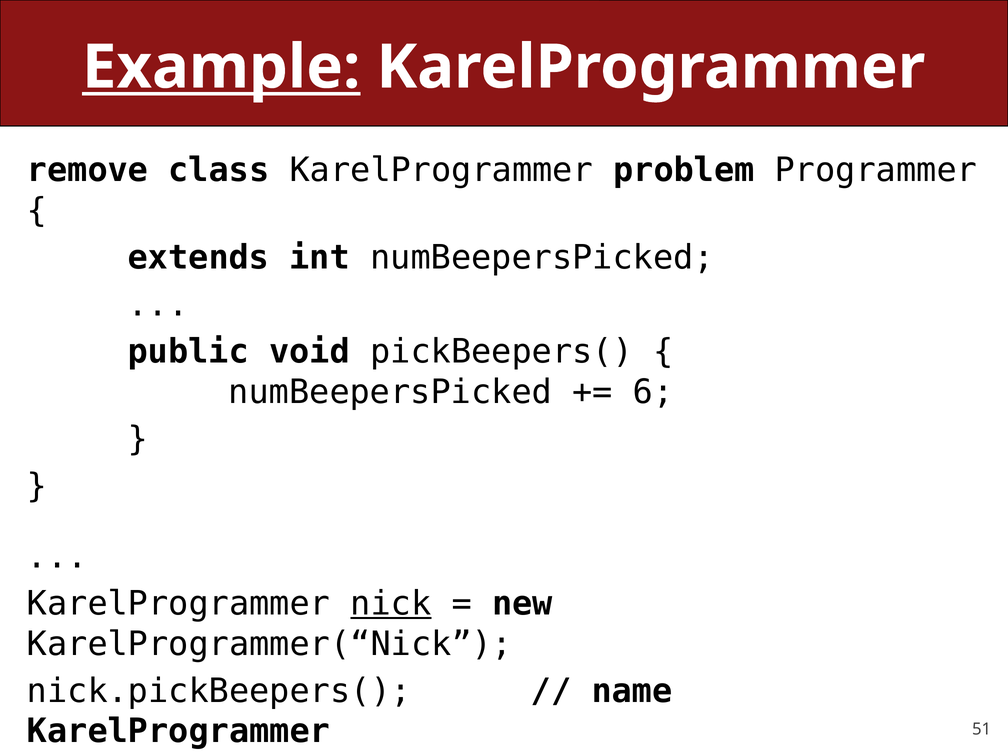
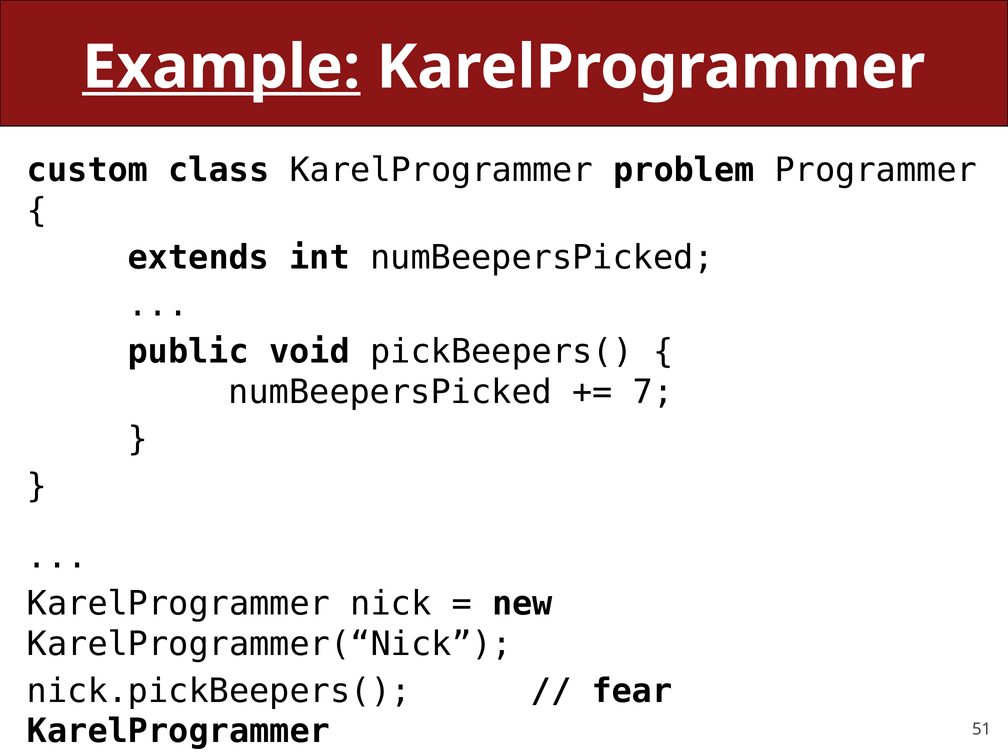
remove: remove -> custom (88, 170)
6: 6 -> 7 (653, 392)
nick underline: present -> none (391, 604)
name: name -> fear (632, 691)
